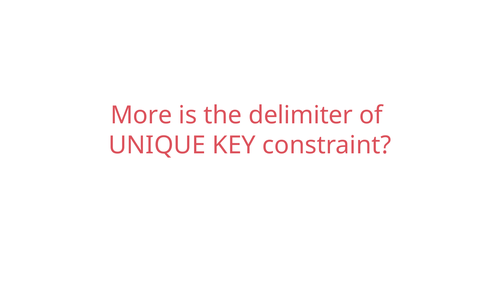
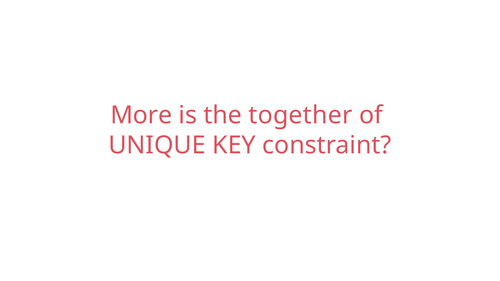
delimiter: delimiter -> together (300, 115)
